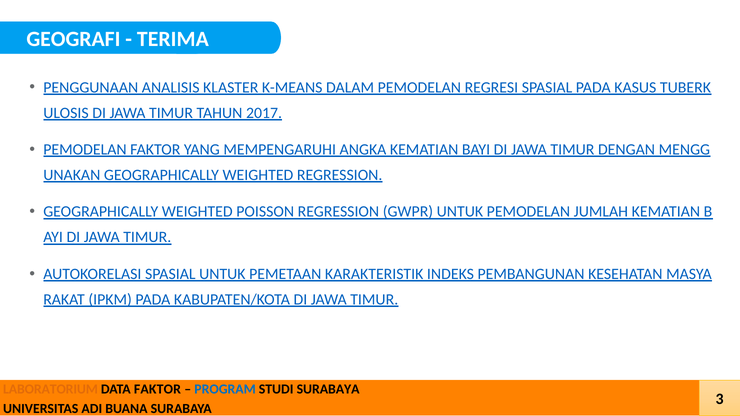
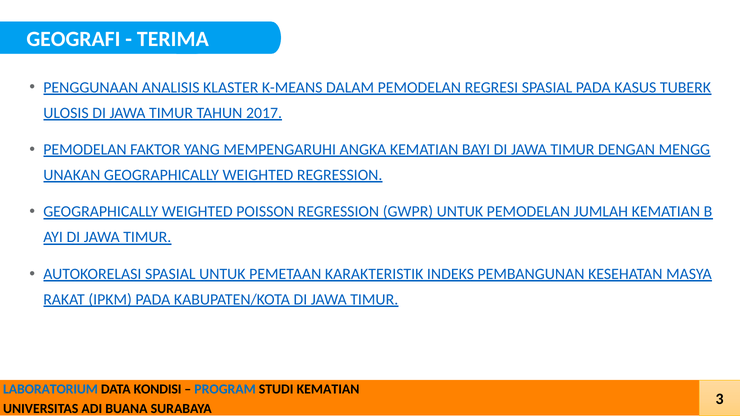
LABORATORIUM colour: orange -> blue (51, 389)
DATA FAKTOR: FAKTOR -> KONDISI (158, 389)
STUDI SURABAYA: SURABAYA -> KEMATIAN (328, 389)
